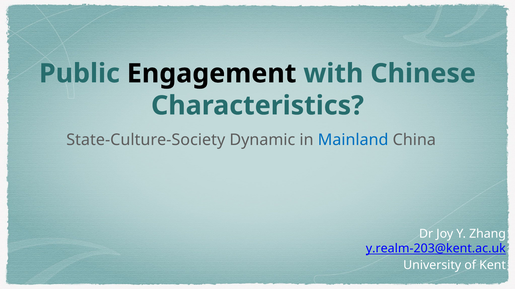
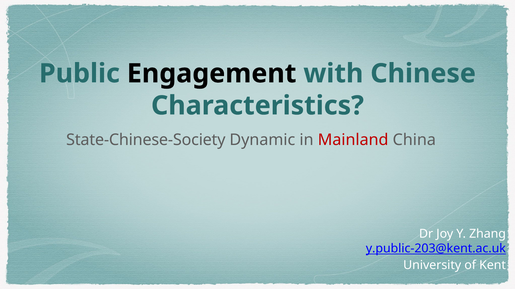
State-Culture-Society: State-Culture-Society -> State-Chinese-Society (146, 140)
Mainland colour: blue -> red (353, 140)
y.realm-203@kent.ac.uk: y.realm-203@kent.ac.uk -> y.public-203@kent.ac.uk (436, 249)
